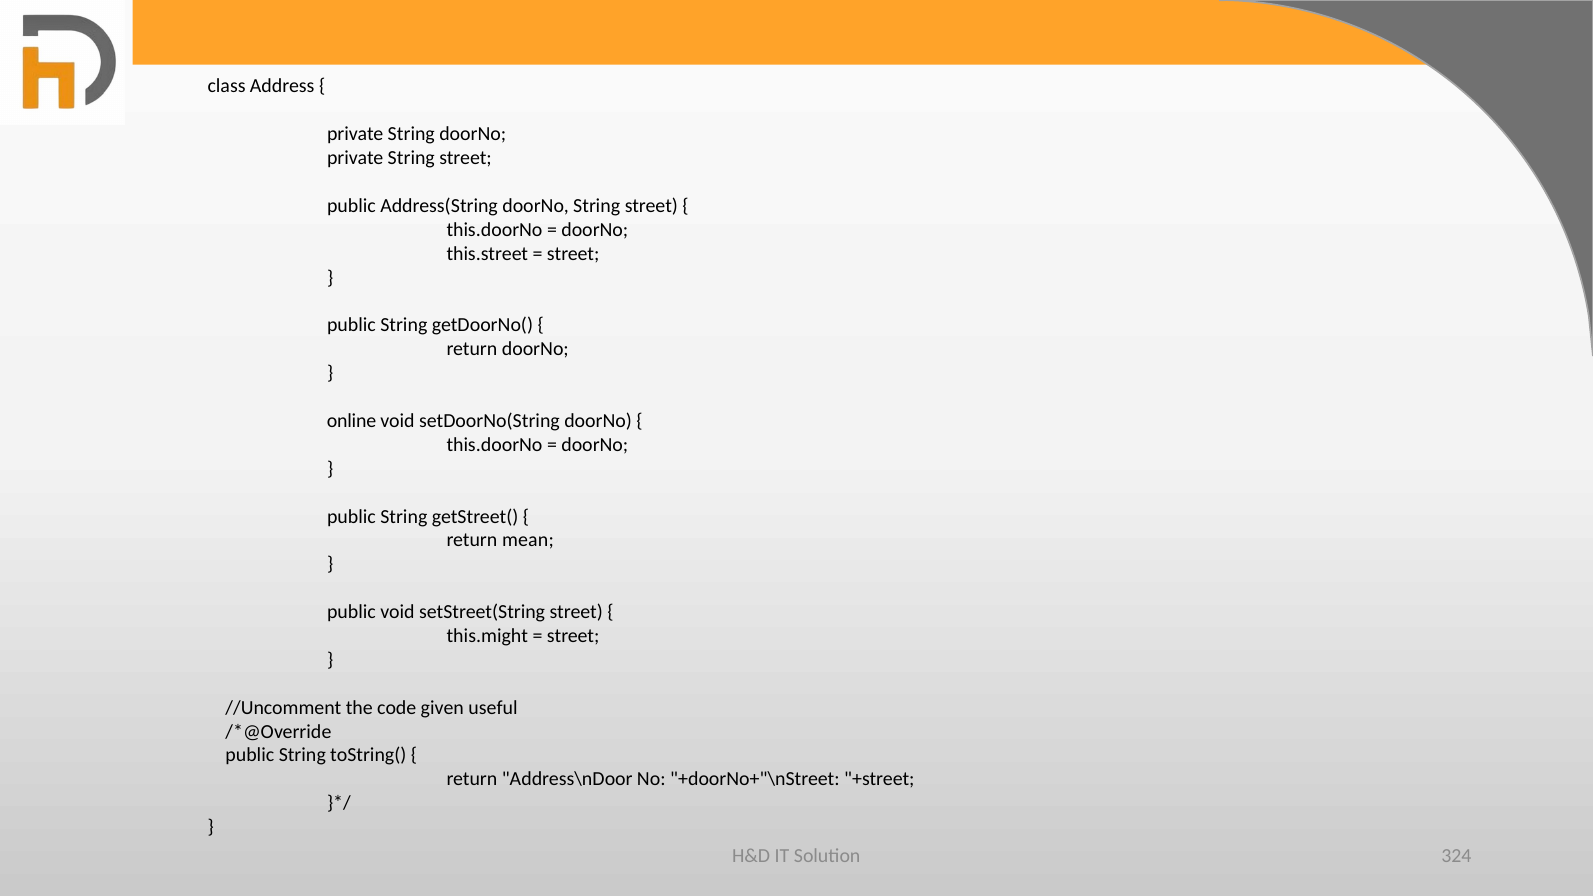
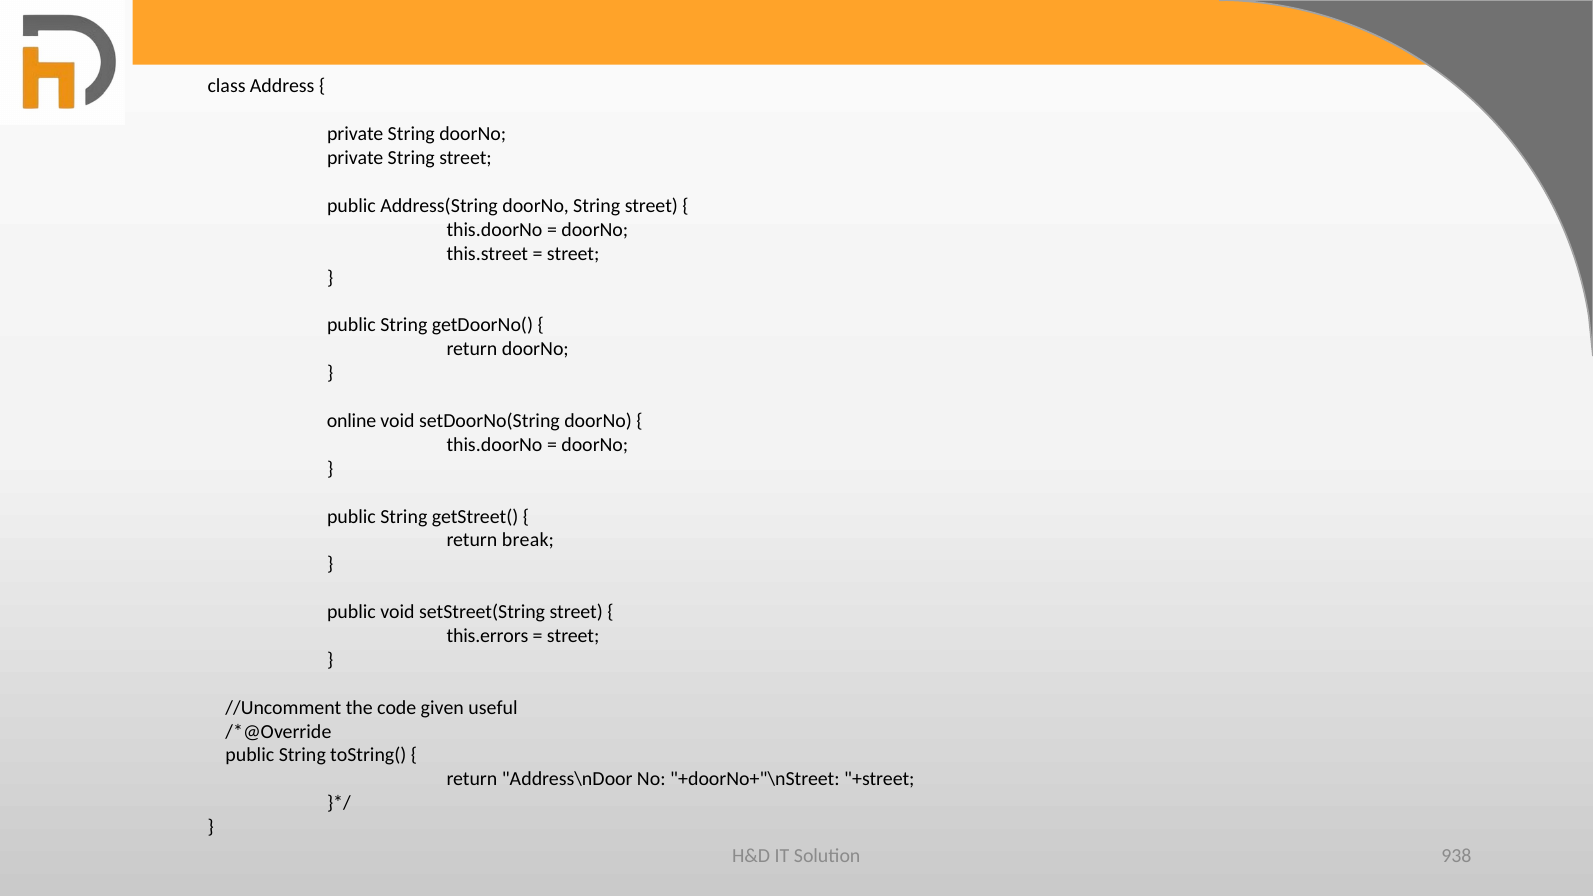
mean: mean -> break (528, 540)
this.might: this.might -> this.errors (487, 636)
324: 324 -> 938 (1456, 856)
